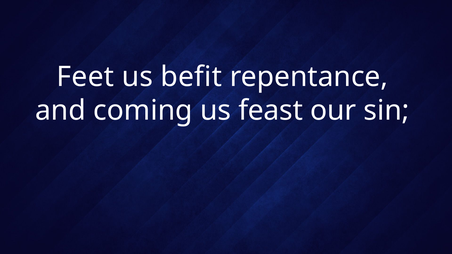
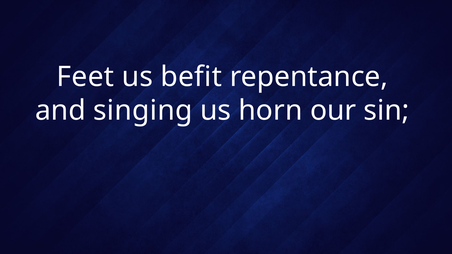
coming: coming -> singing (143, 111)
feast: feast -> horn (270, 111)
